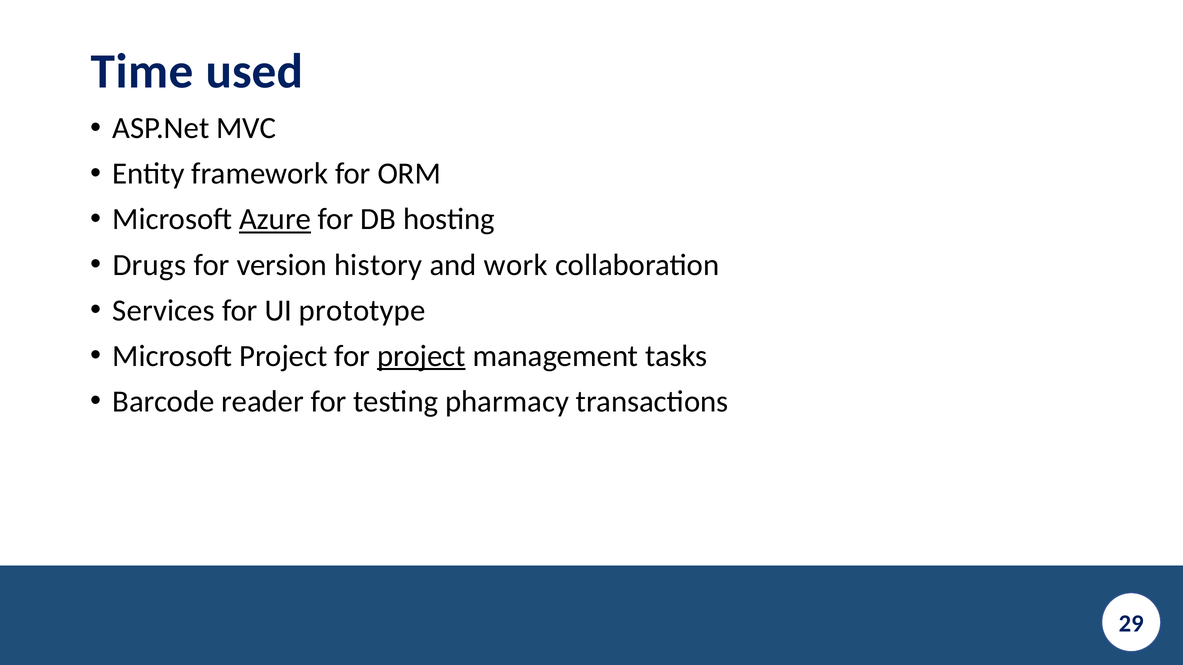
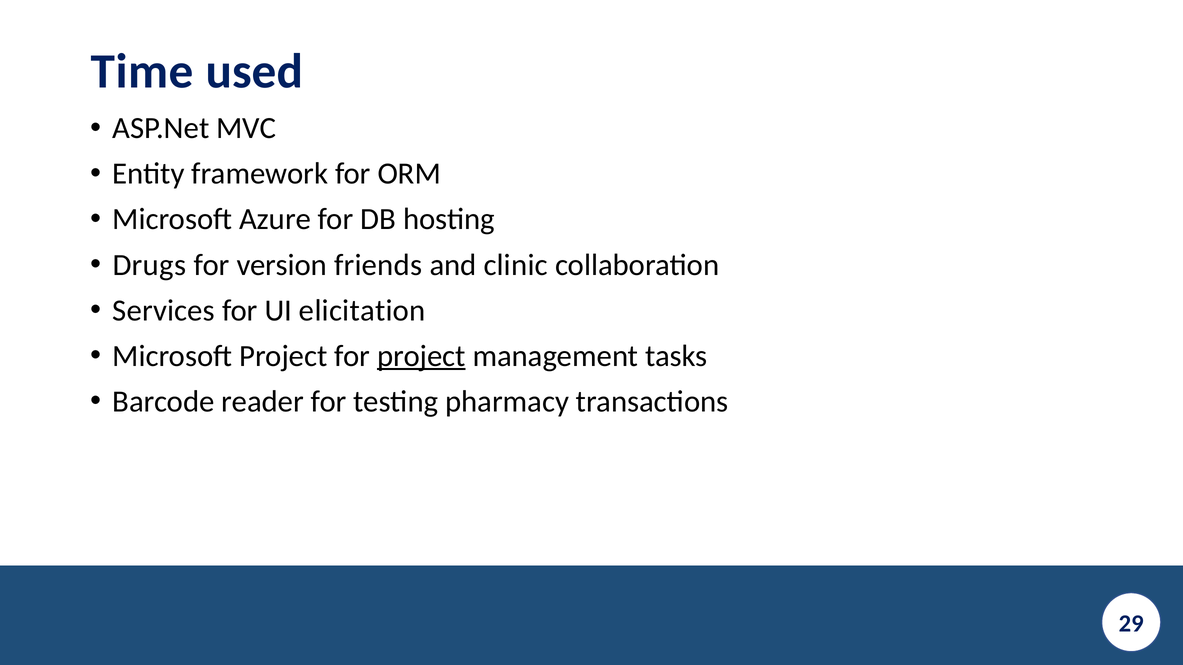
Azure underline: present -> none (275, 219)
history: history -> friends (378, 265)
work: work -> clinic (516, 265)
prototype: prototype -> elicitation (362, 311)
